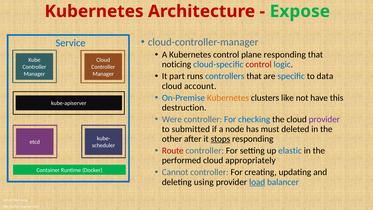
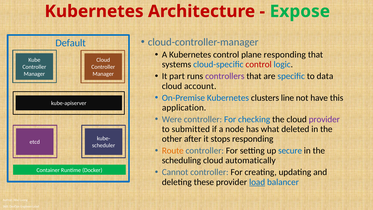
Service: Service -> Default (71, 43)
noticing: noticing -> systems (177, 64)
controllers colour: blue -> purple (225, 76)
Kubernetes colour: orange -> blue (228, 98)
like: like -> line (287, 98)
destruction: destruction -> application (184, 107)
must: must -> what (270, 129)
stops underline: present -> none (220, 139)
Route colour: red -> orange (173, 151)
elastic: elastic -> secure (290, 151)
performed: performed -> scheduling (181, 160)
appropriately: appropriately -> automatically (250, 160)
using: using -> these (204, 182)
